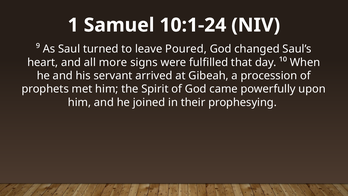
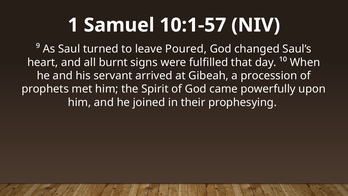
10:1-24: 10:1-24 -> 10:1-57 (193, 25)
more: more -> burnt (113, 62)
